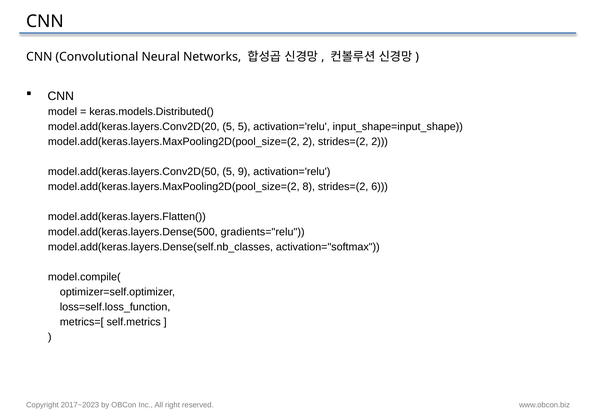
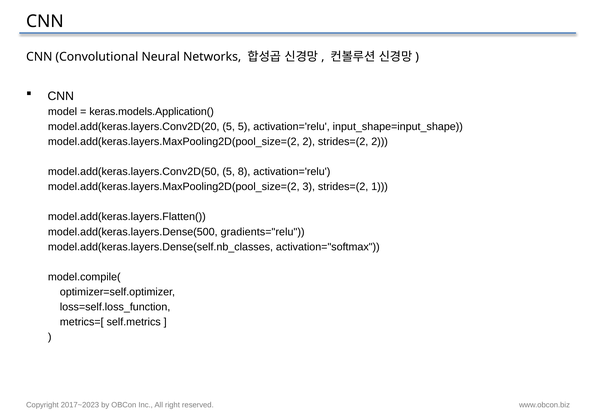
keras.models.Distributed(: keras.models.Distributed( -> keras.models.Application( (152, 112)
9: 9 -> 8 (244, 172)
8: 8 -> 3 (309, 187)
6: 6 -> 1 (380, 187)
